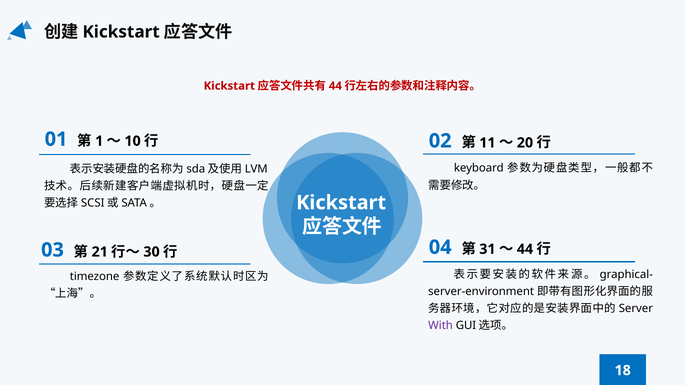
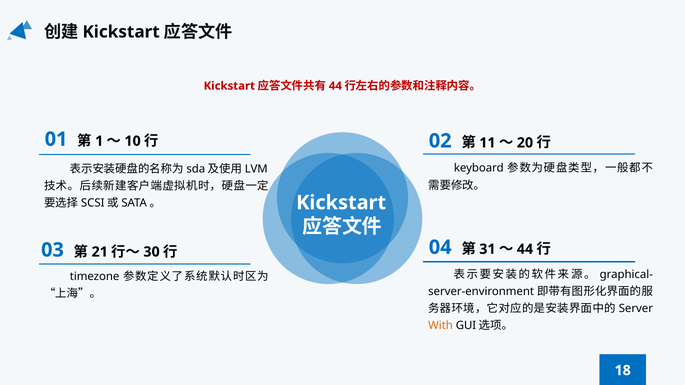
With colour: purple -> orange (441, 326)
